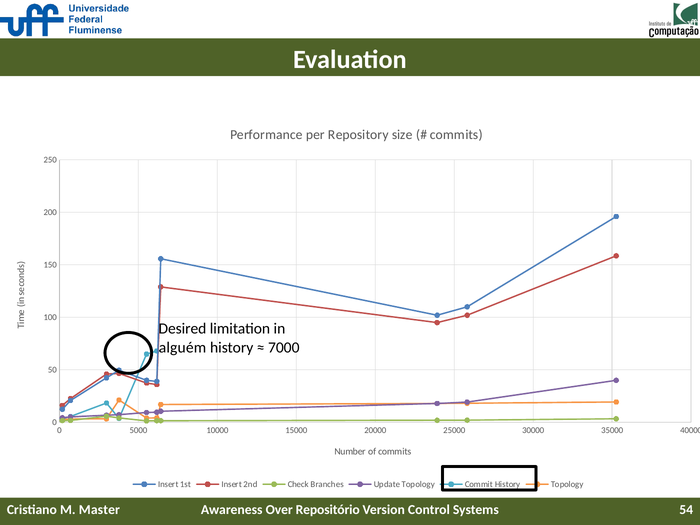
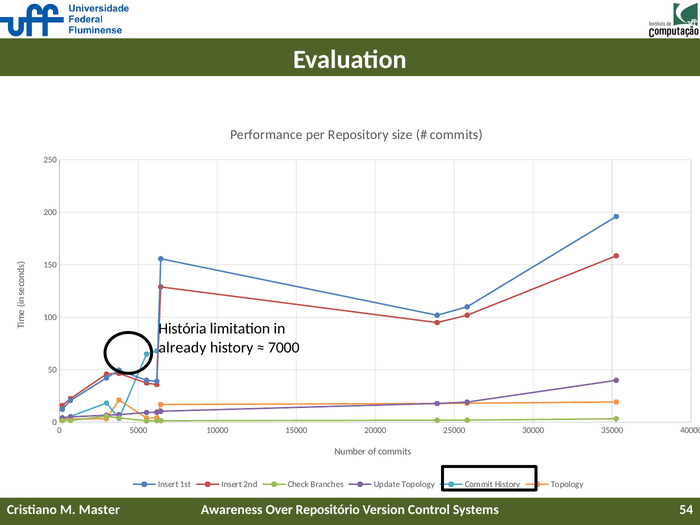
Desired: Desired -> História (183, 329)
alguém: alguém -> already (182, 347)
